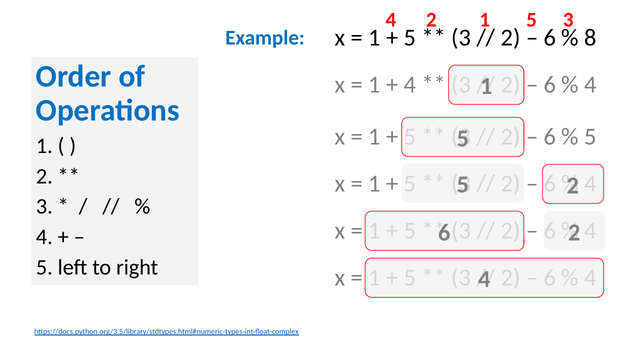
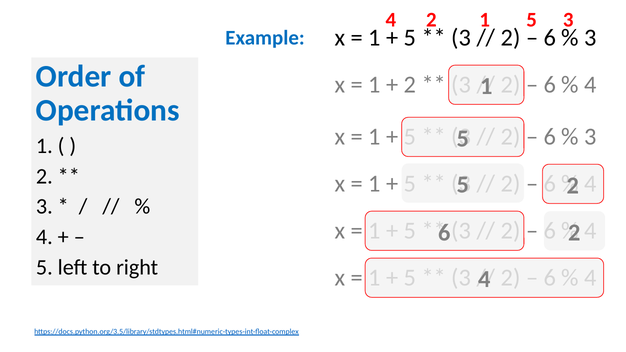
8: 8 -> 3 (590, 38)
4: 4 -> 2 (410, 85)
5: 5 -> 3 (590, 137)
